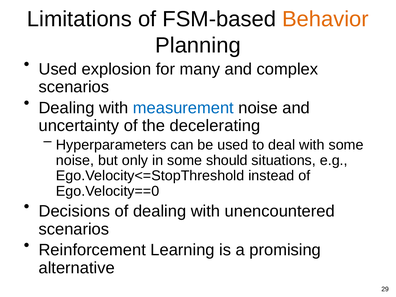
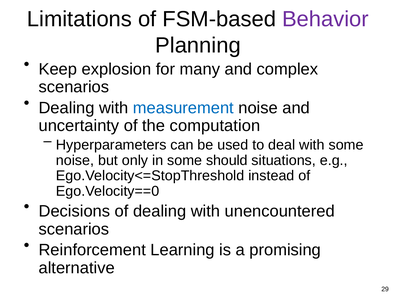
Behavior colour: orange -> purple (325, 19)
Used: Used -> Keep (58, 69)
decelerating: decelerating -> computation (215, 126)
